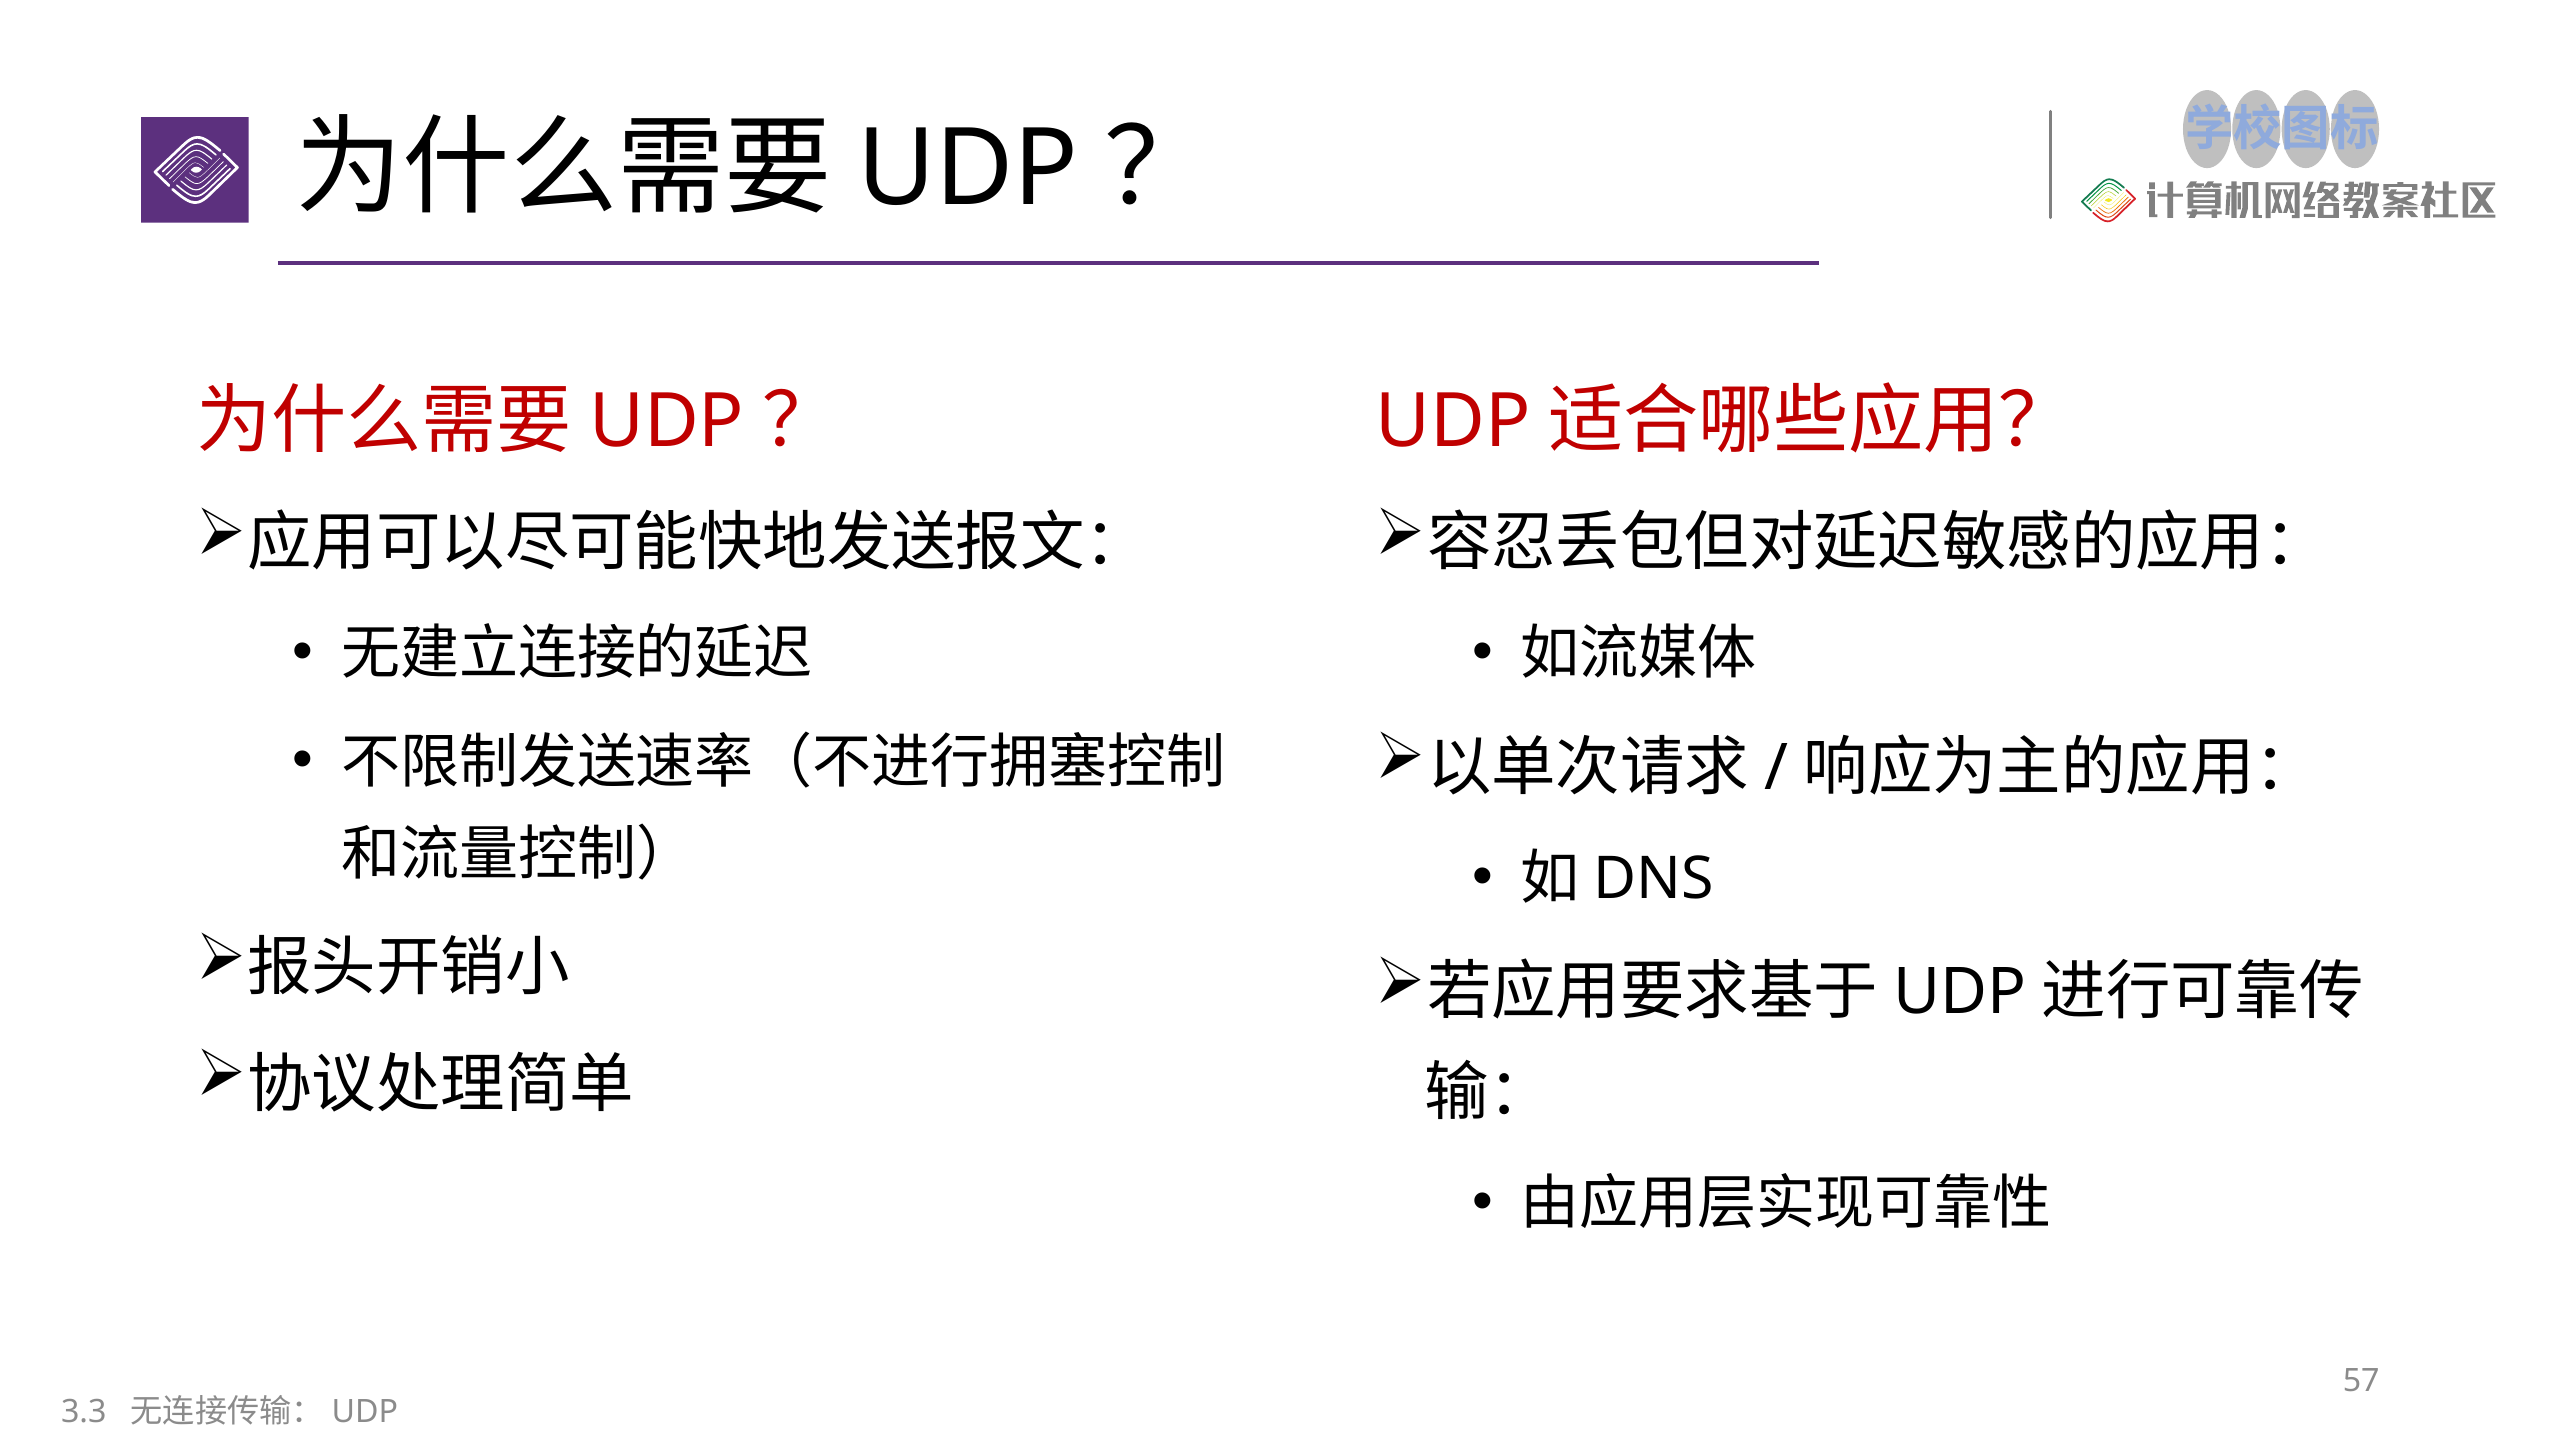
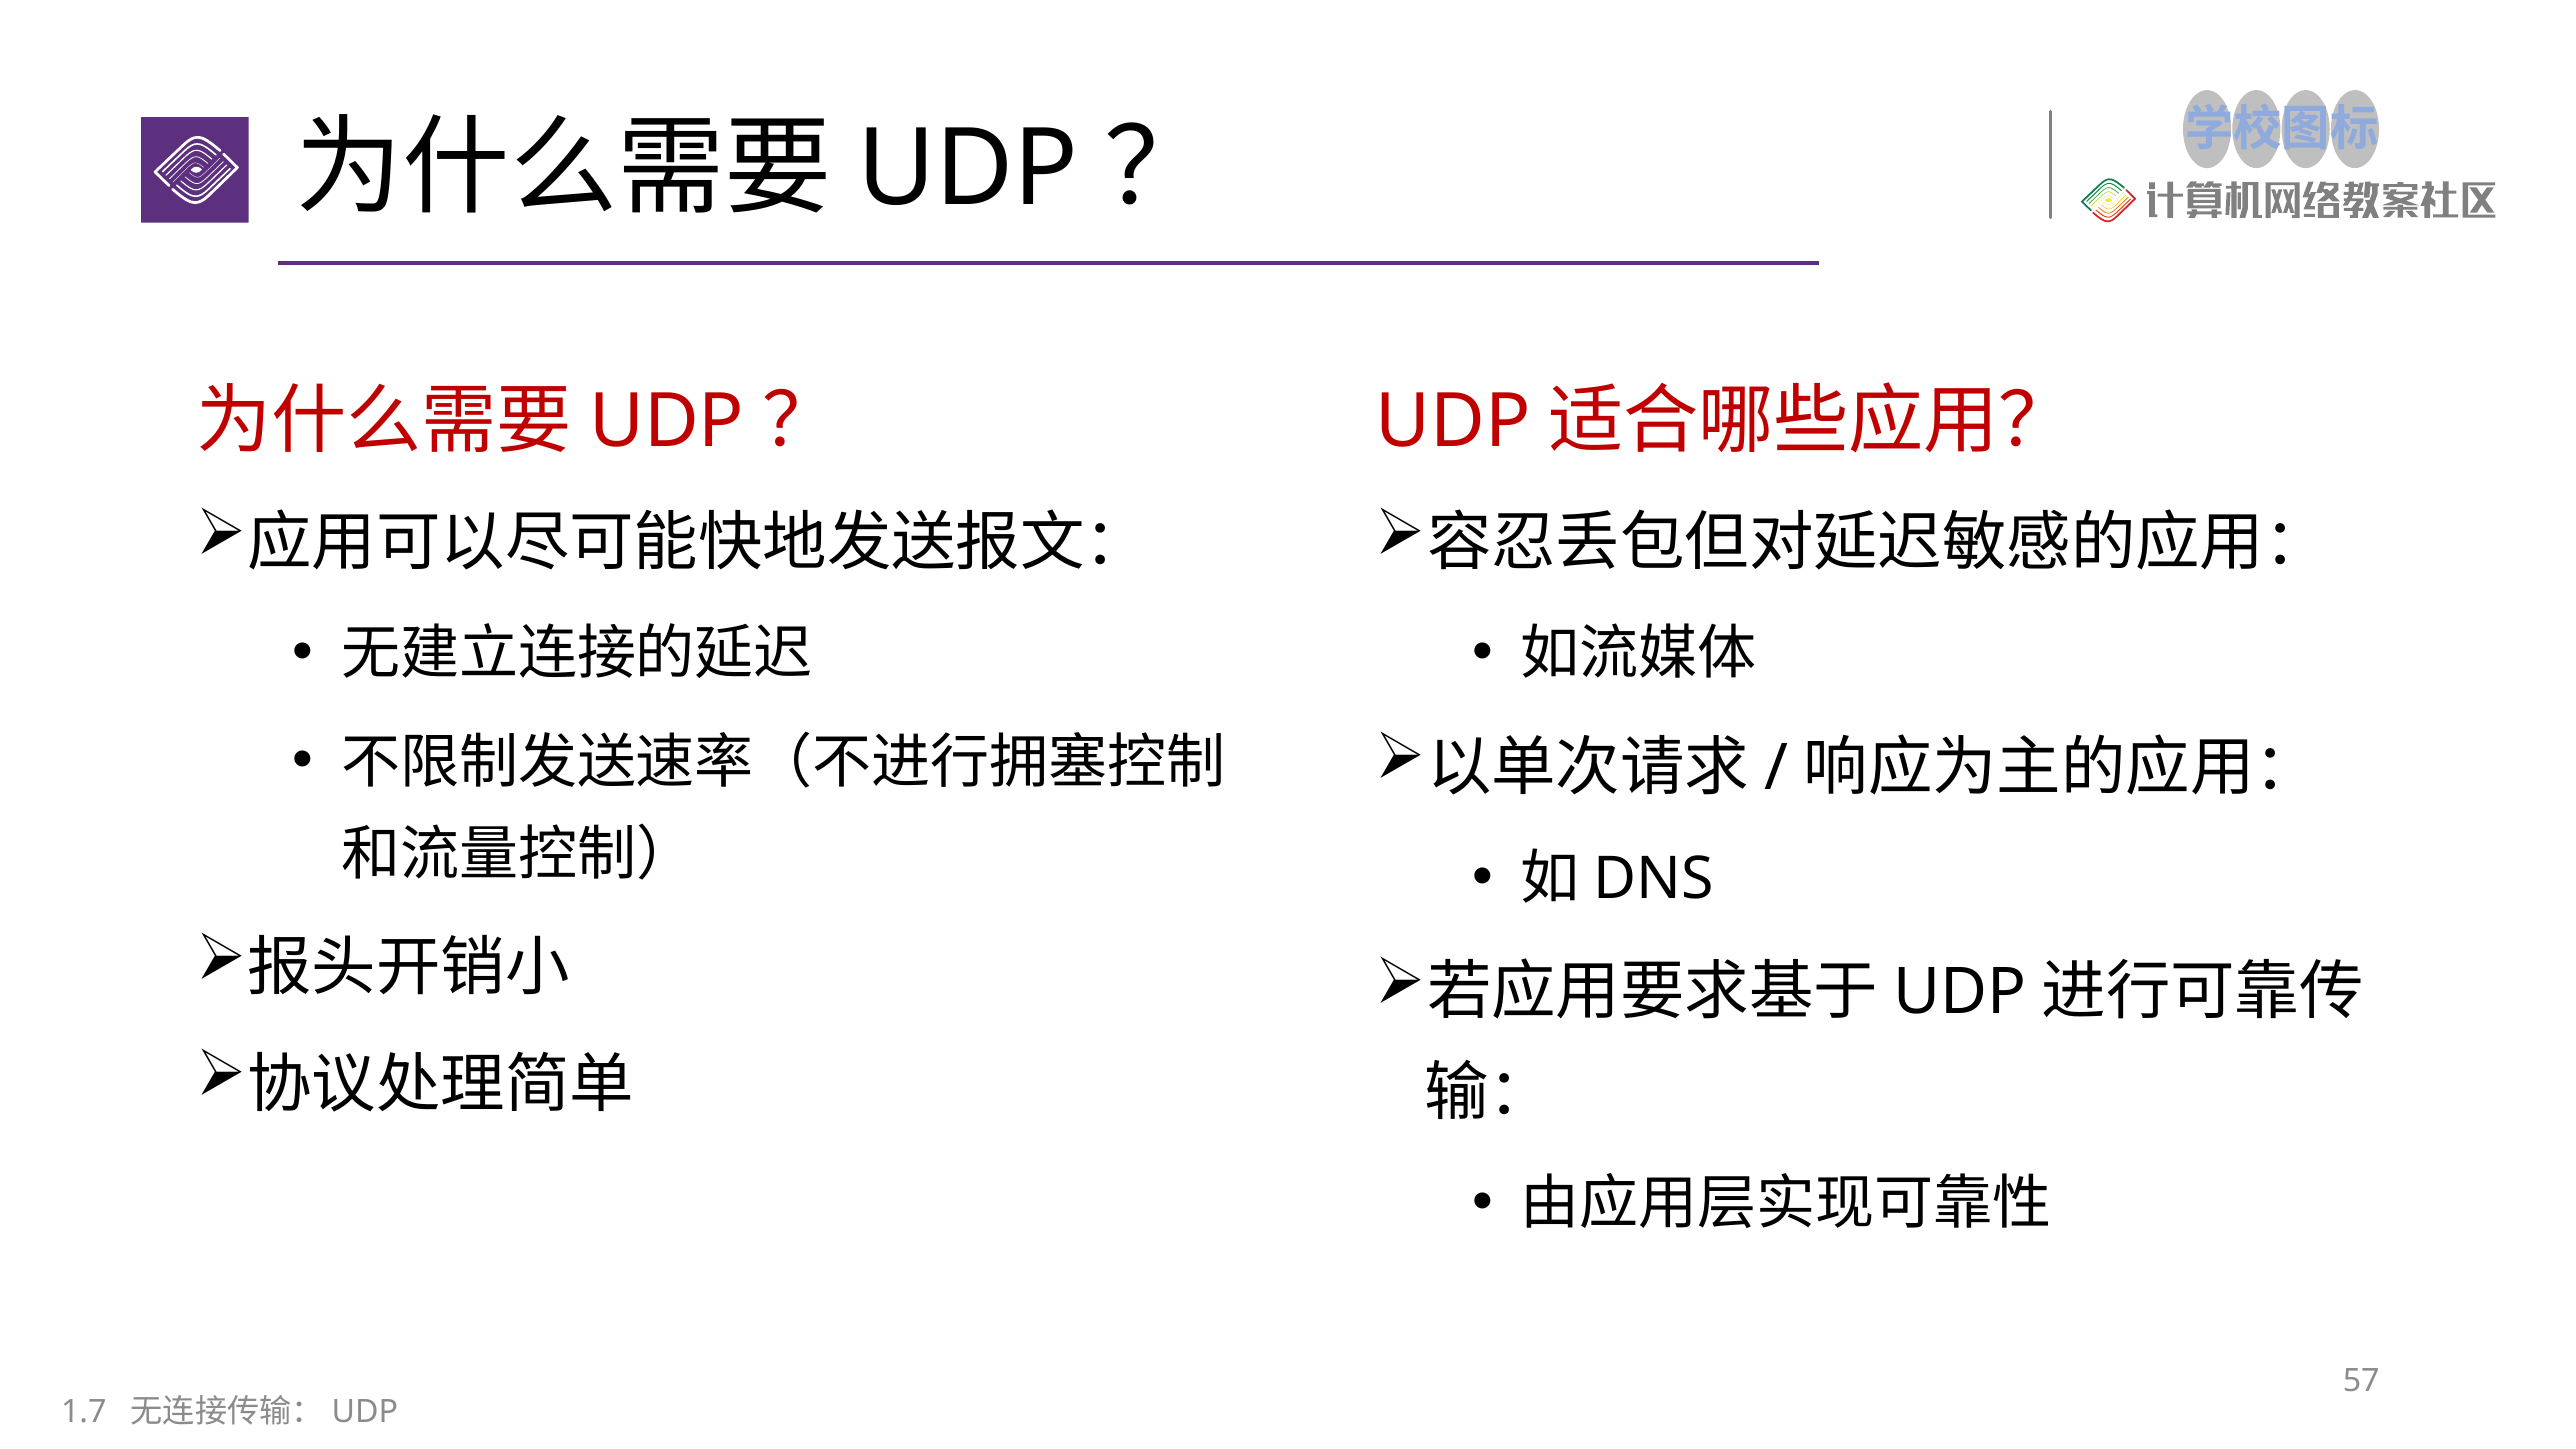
3.3: 3.3 -> 1.7 (84, 1412)
